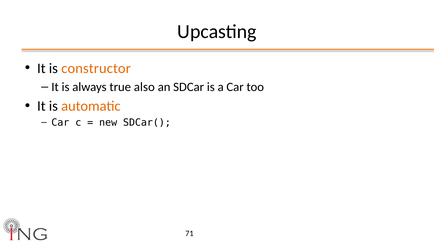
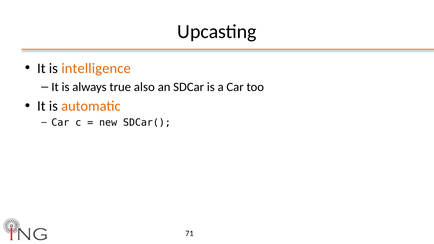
constructor: constructor -> intelligence (96, 68)
